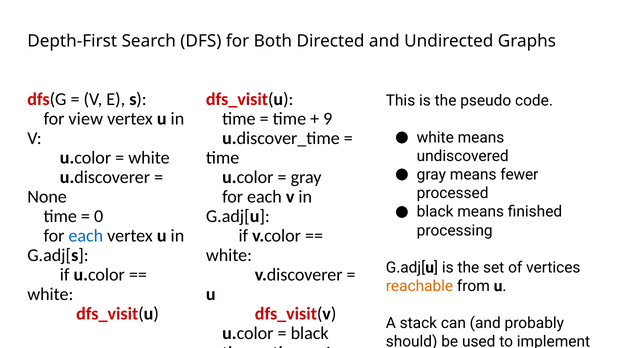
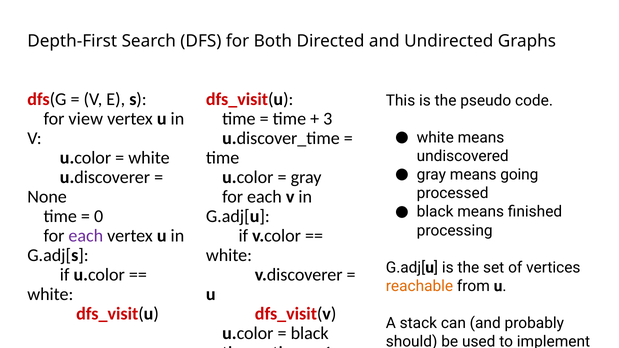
9: 9 -> 3 (328, 119)
fewer: fewer -> going (519, 175)
each colour: blue -> purple (86, 236)
